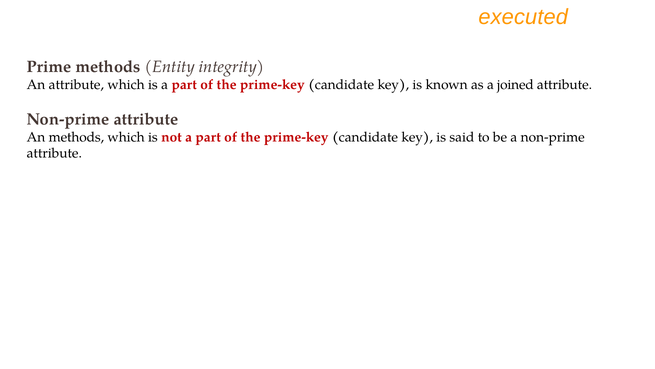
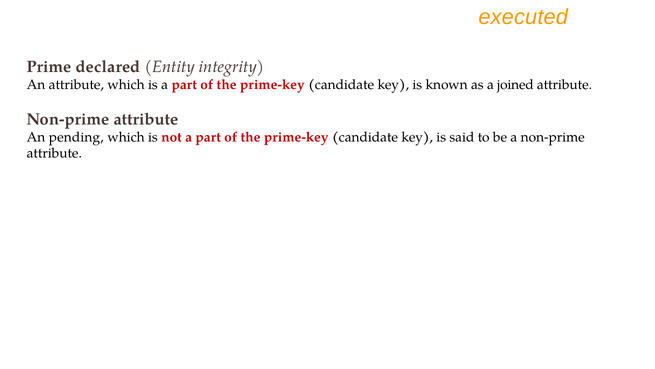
Prime methods: methods -> declared (108, 67)
An methods: methods -> pending (76, 137)
